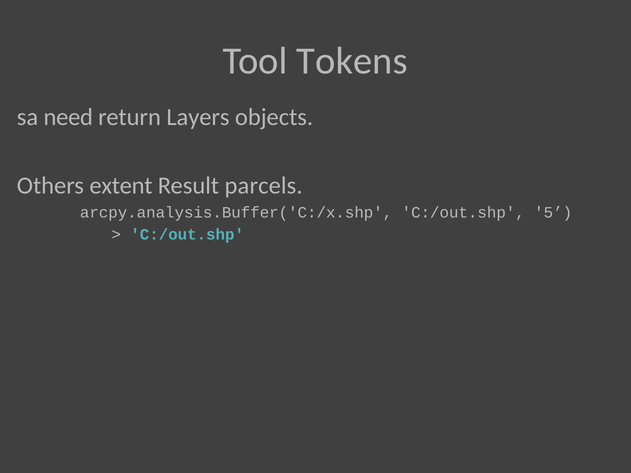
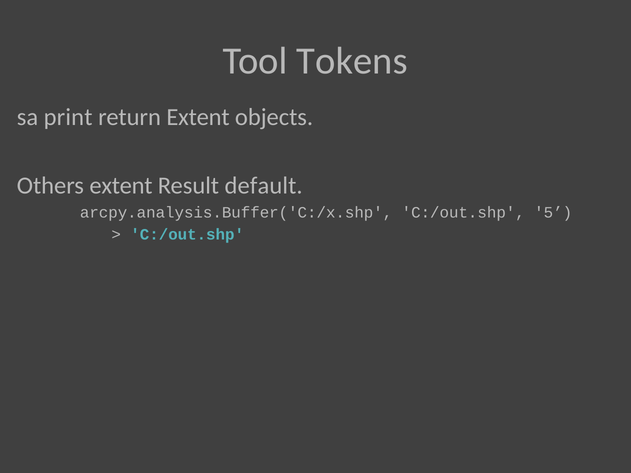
need: need -> print (68, 117)
return Layers: Layers -> Extent (198, 117)
parcels: parcels -> default (264, 186)
